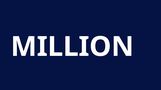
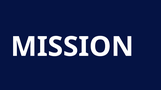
MILLION: MILLION -> MISSION (72, 47)
